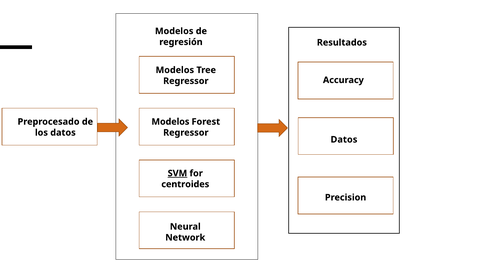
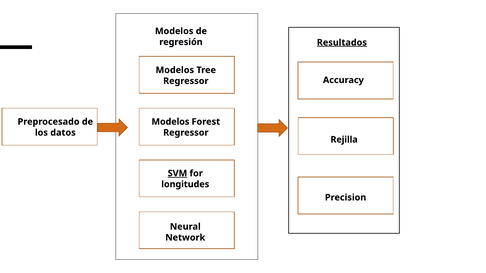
Resultados underline: none -> present (342, 43)
Datos: Datos -> Rejilla (344, 140)
centroides: centroides -> longitudes (185, 184)
